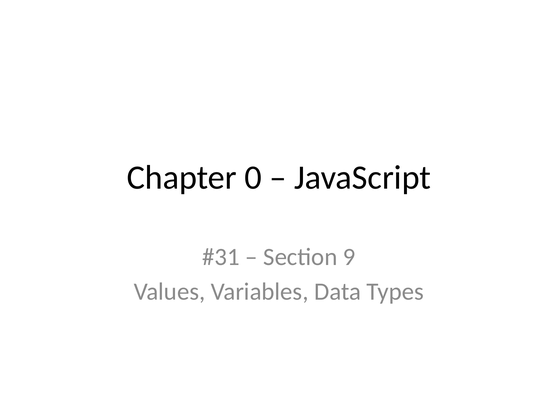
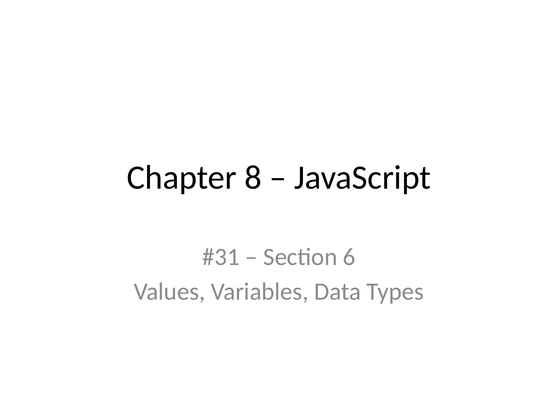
0: 0 -> 8 (253, 177)
9: 9 -> 6 (349, 257)
